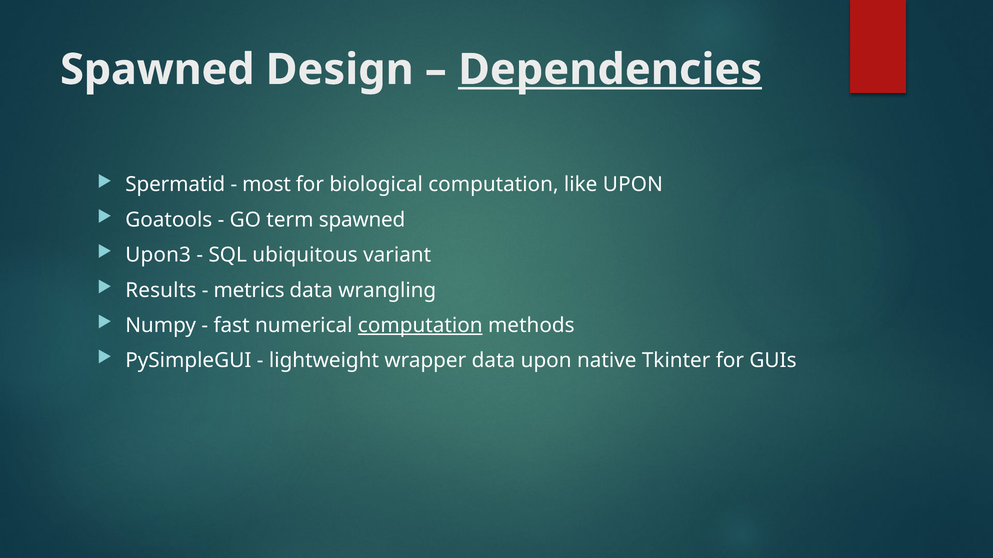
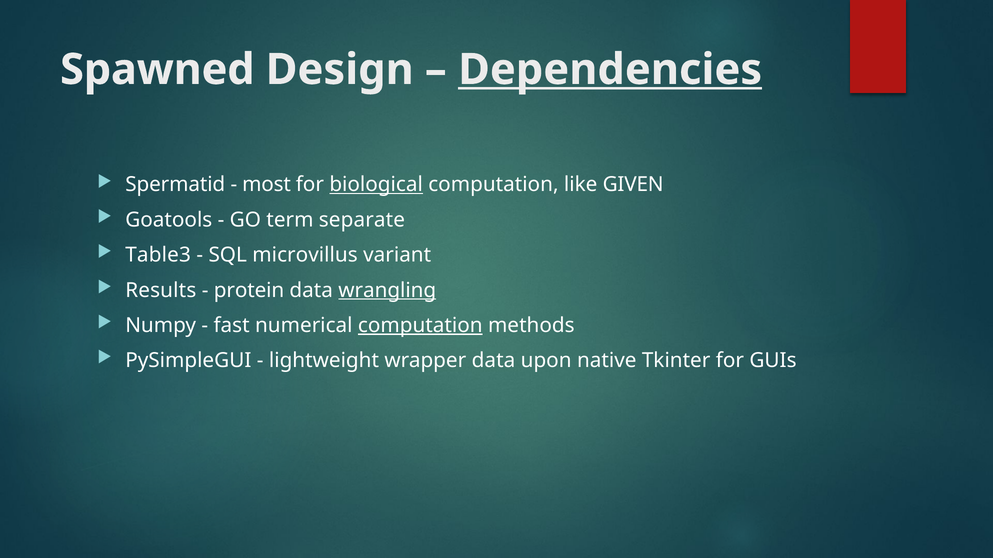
biological underline: none -> present (376, 185)
like UPON: UPON -> GIVEN (633, 185)
term spawned: spawned -> separate (362, 220)
Upon3: Upon3 -> Table3 (158, 255)
ubiquitous: ubiquitous -> microvillus (305, 255)
metrics: metrics -> protein (249, 290)
wrangling underline: none -> present (387, 290)
